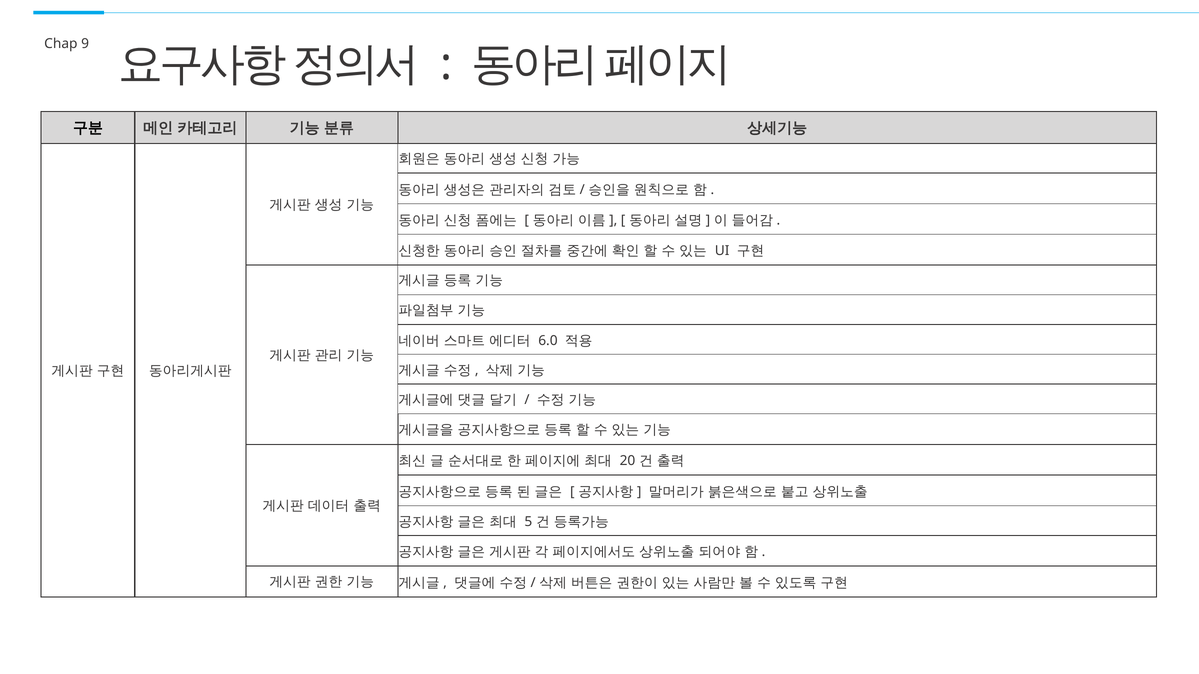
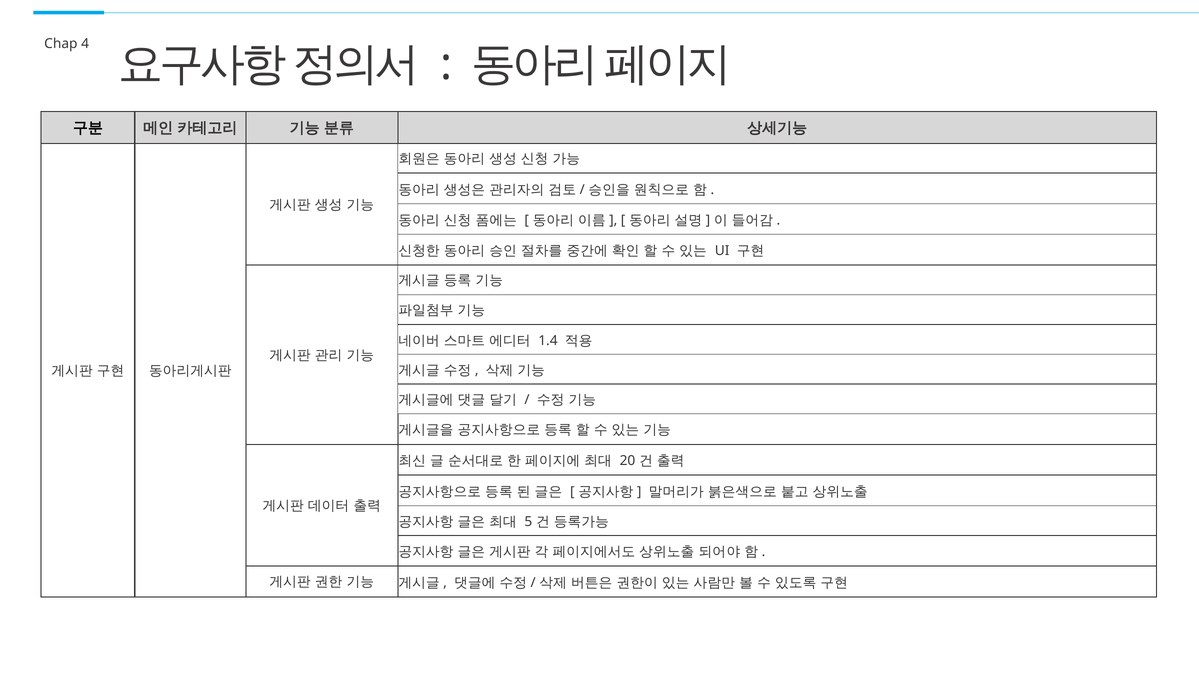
9: 9 -> 4 (85, 44)
6.0: 6.0 -> 1.4 (548, 341)
